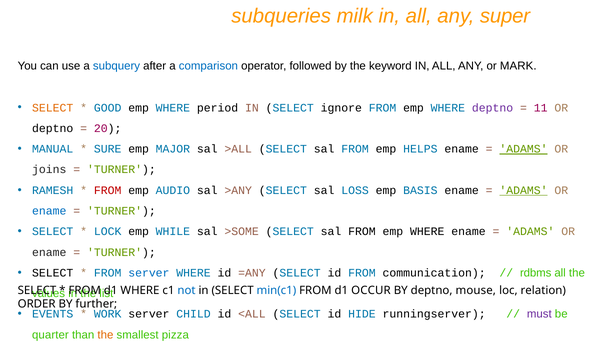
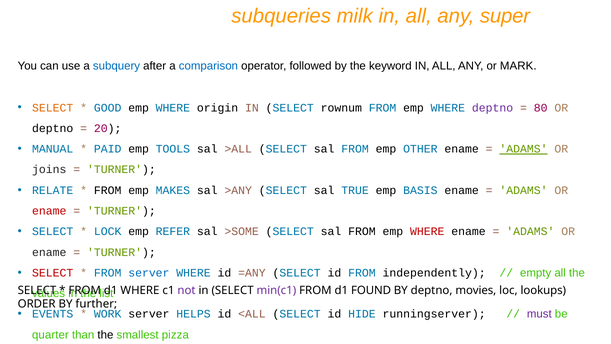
period: period -> origin (218, 108)
ignore: ignore -> rownum (341, 108)
11: 11 -> 80 (541, 108)
SURE: SURE -> PAID (108, 149)
MAJOR: MAJOR -> TOOLS (173, 149)
HELPS: HELPS -> OTHER (420, 149)
RAMESH: RAMESH -> RELATE (53, 190)
FROM colour: red -> black (108, 190)
AUDIO: AUDIO -> MAKES (173, 190)
LOSS: LOSS -> TRUE (355, 190)
ADAMS underline: present -> none (523, 190)
ename colour: blue -> red (49, 211)
WHILE: WHILE -> REFER (173, 231)
WHERE colour: black -> red (427, 231)
SELECT colour: black -> red (53, 273)
communication: communication -> independently (434, 273)
rdbms: rdbms -> empty (536, 273)
not colour: blue -> purple (187, 290)
min(c1 colour: blue -> purple (276, 290)
OCCUR: OCCUR -> FOUND (371, 290)
mouse: mouse -> movies (476, 290)
relation: relation -> lookups (543, 290)
CHILD: CHILD -> HELPS (194, 314)
the colour: orange -> black (105, 335)
